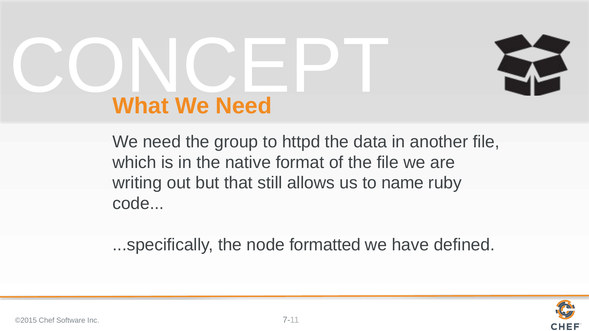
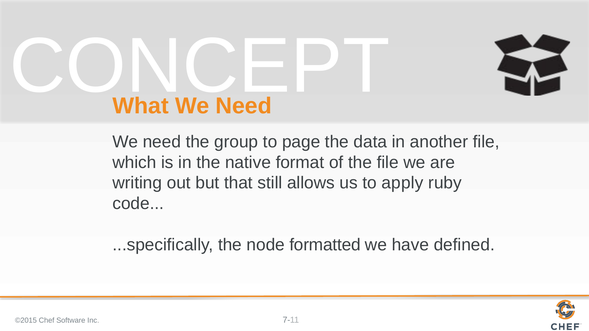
httpd: httpd -> page (301, 142)
name: name -> apply (402, 183)
